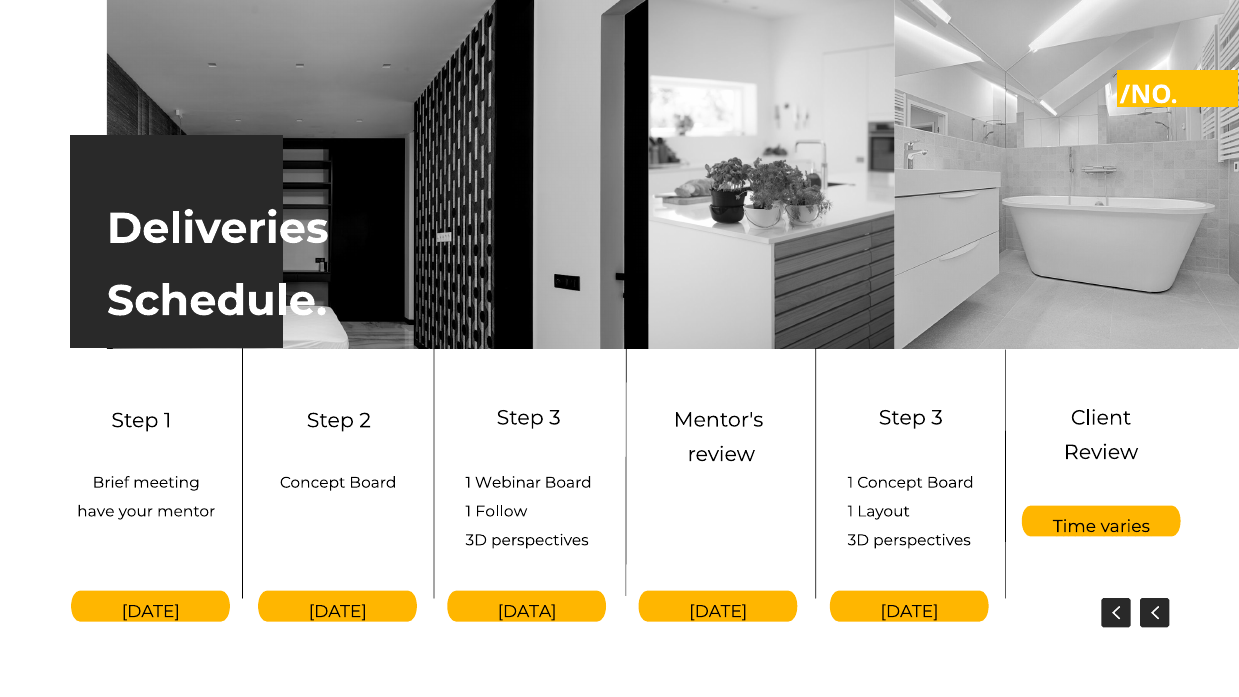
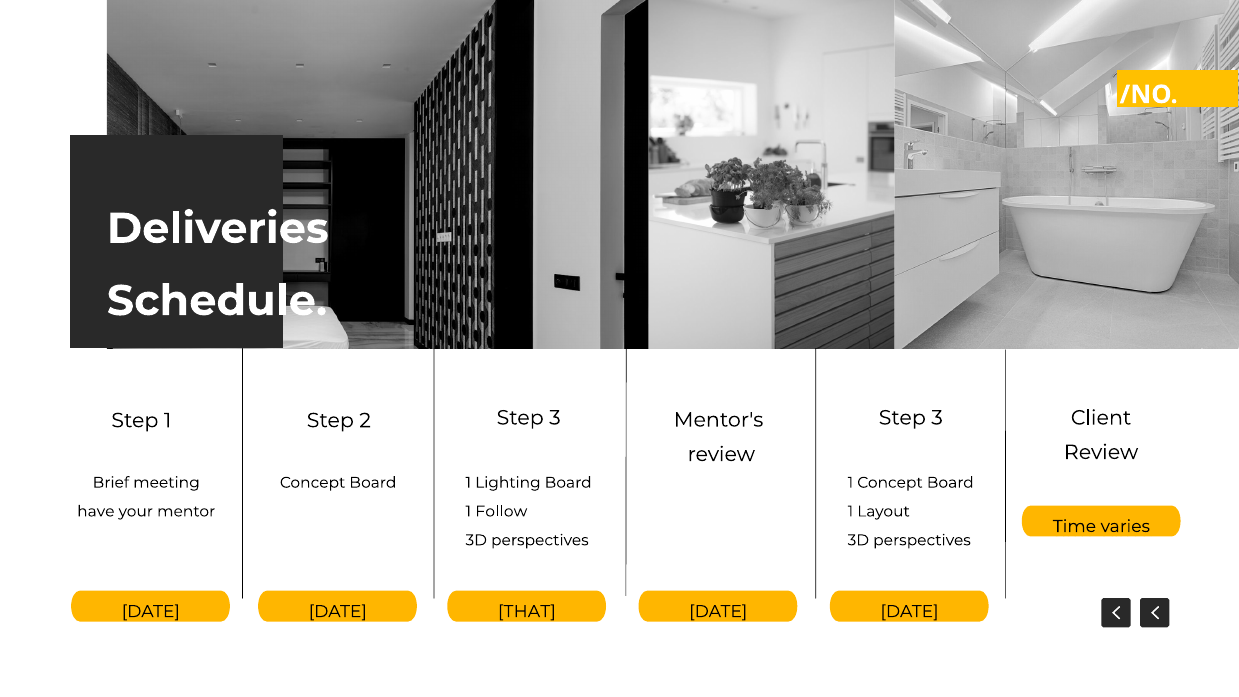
Webinar: Webinar -> Lighting (508, 483)
DATA: DATA -> THAT (527, 611)
